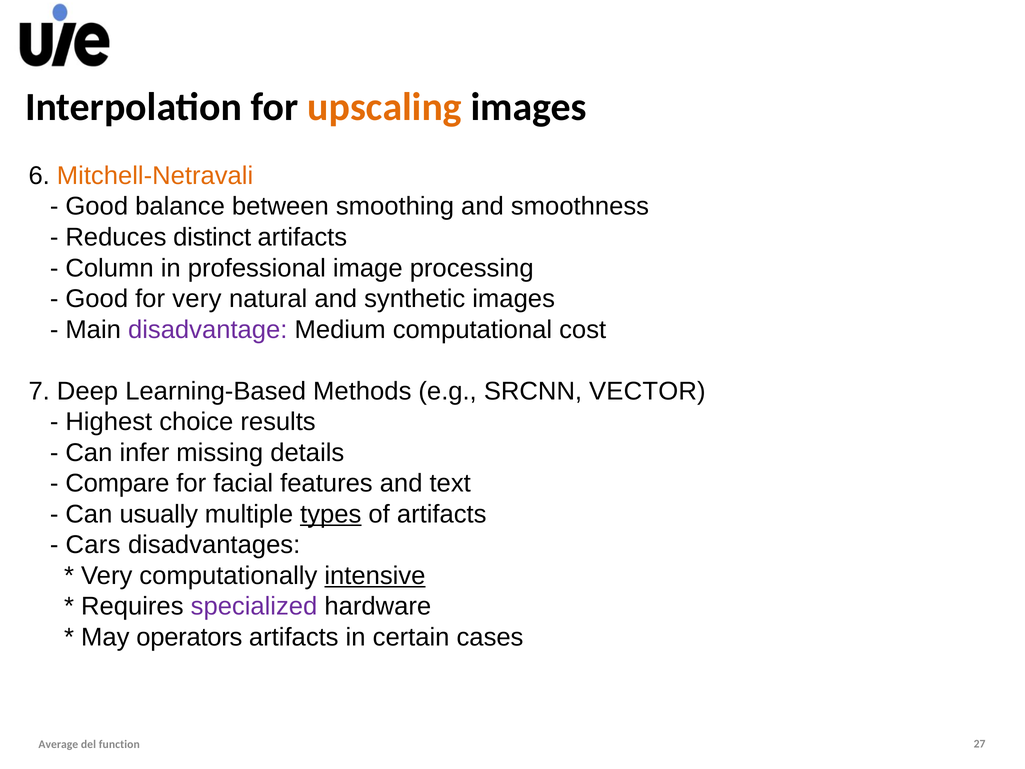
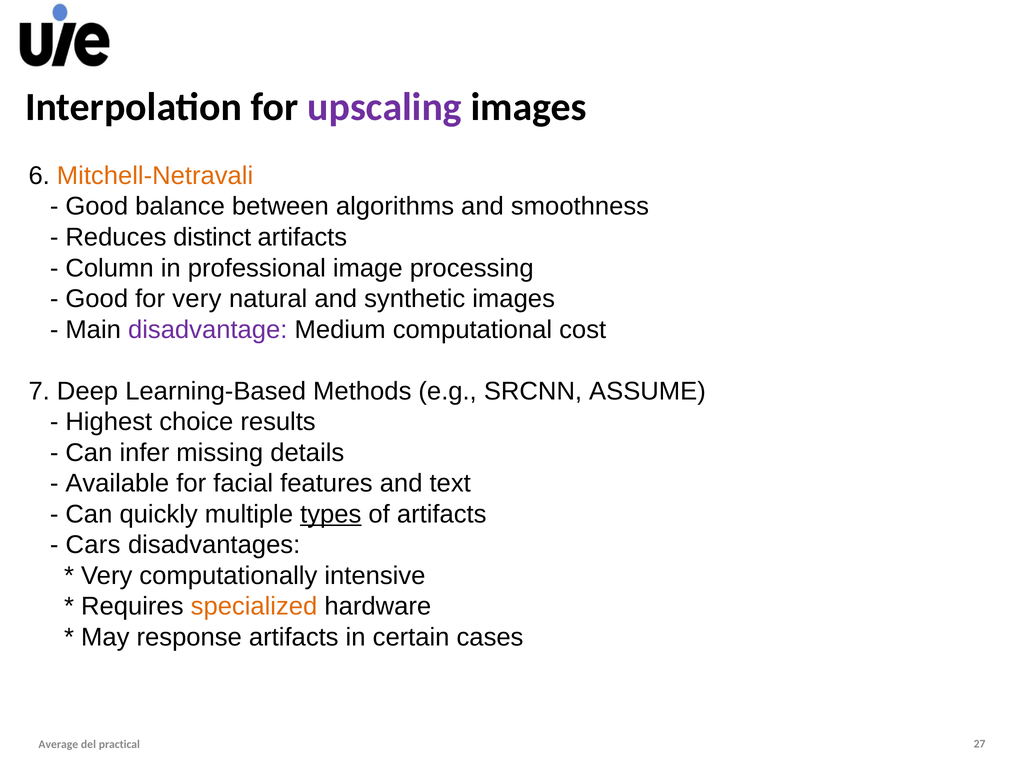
upscaling colour: orange -> purple (385, 107)
smoothing: smoothing -> algorithms (395, 206)
VECTOR: VECTOR -> ASSUME (647, 391)
Compare: Compare -> Available (117, 483)
usually: usually -> quickly (159, 514)
intensive underline: present -> none (375, 575)
specialized colour: purple -> orange (254, 606)
operators: operators -> response (189, 637)
function: function -> practical (119, 744)
